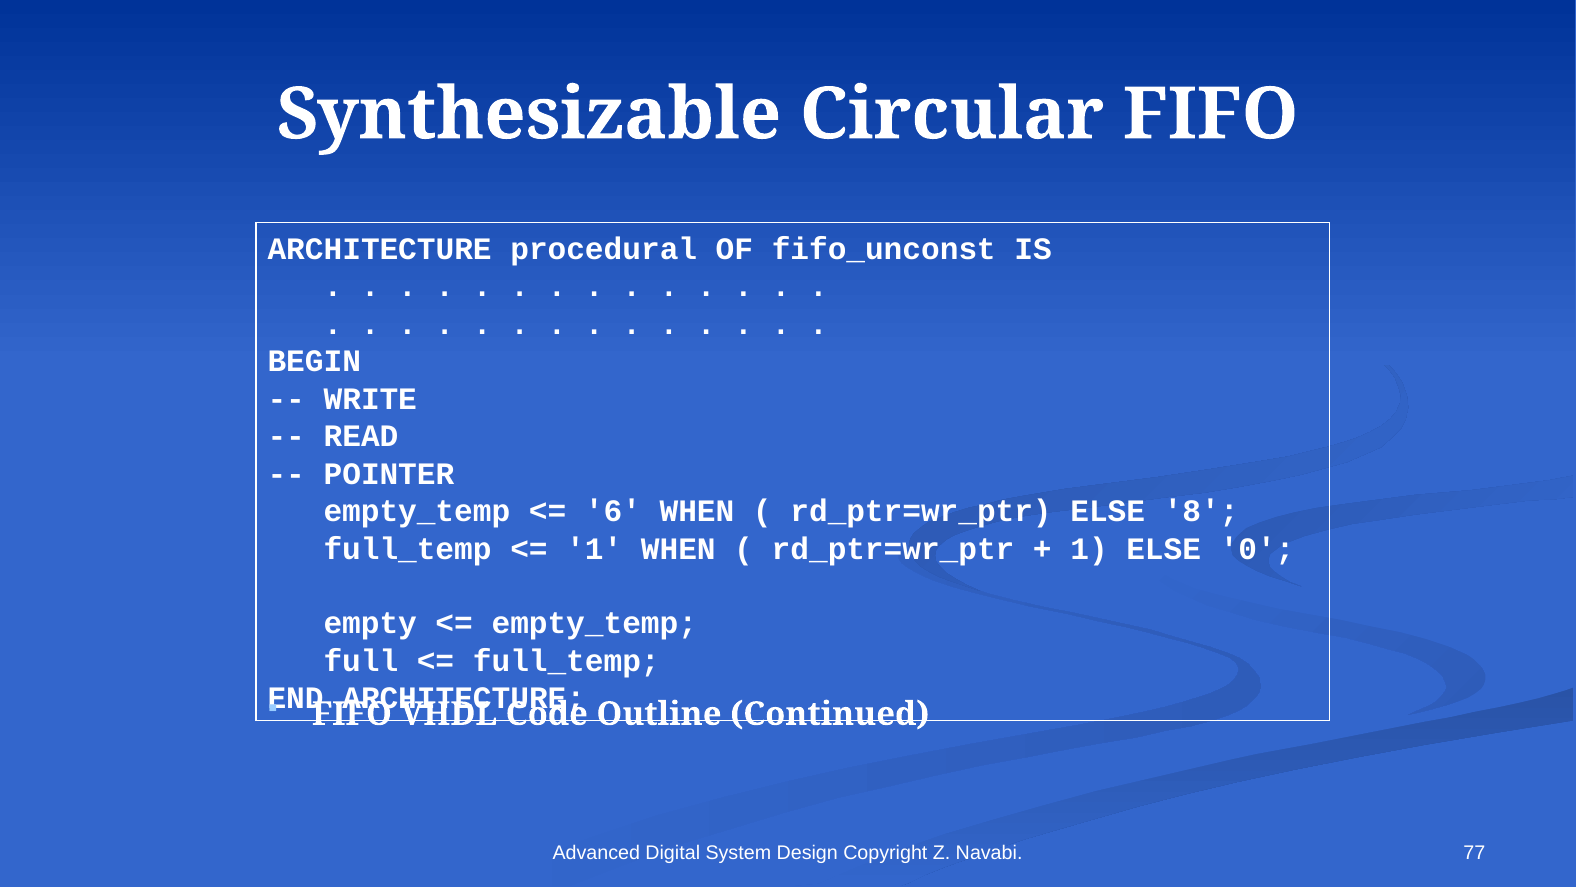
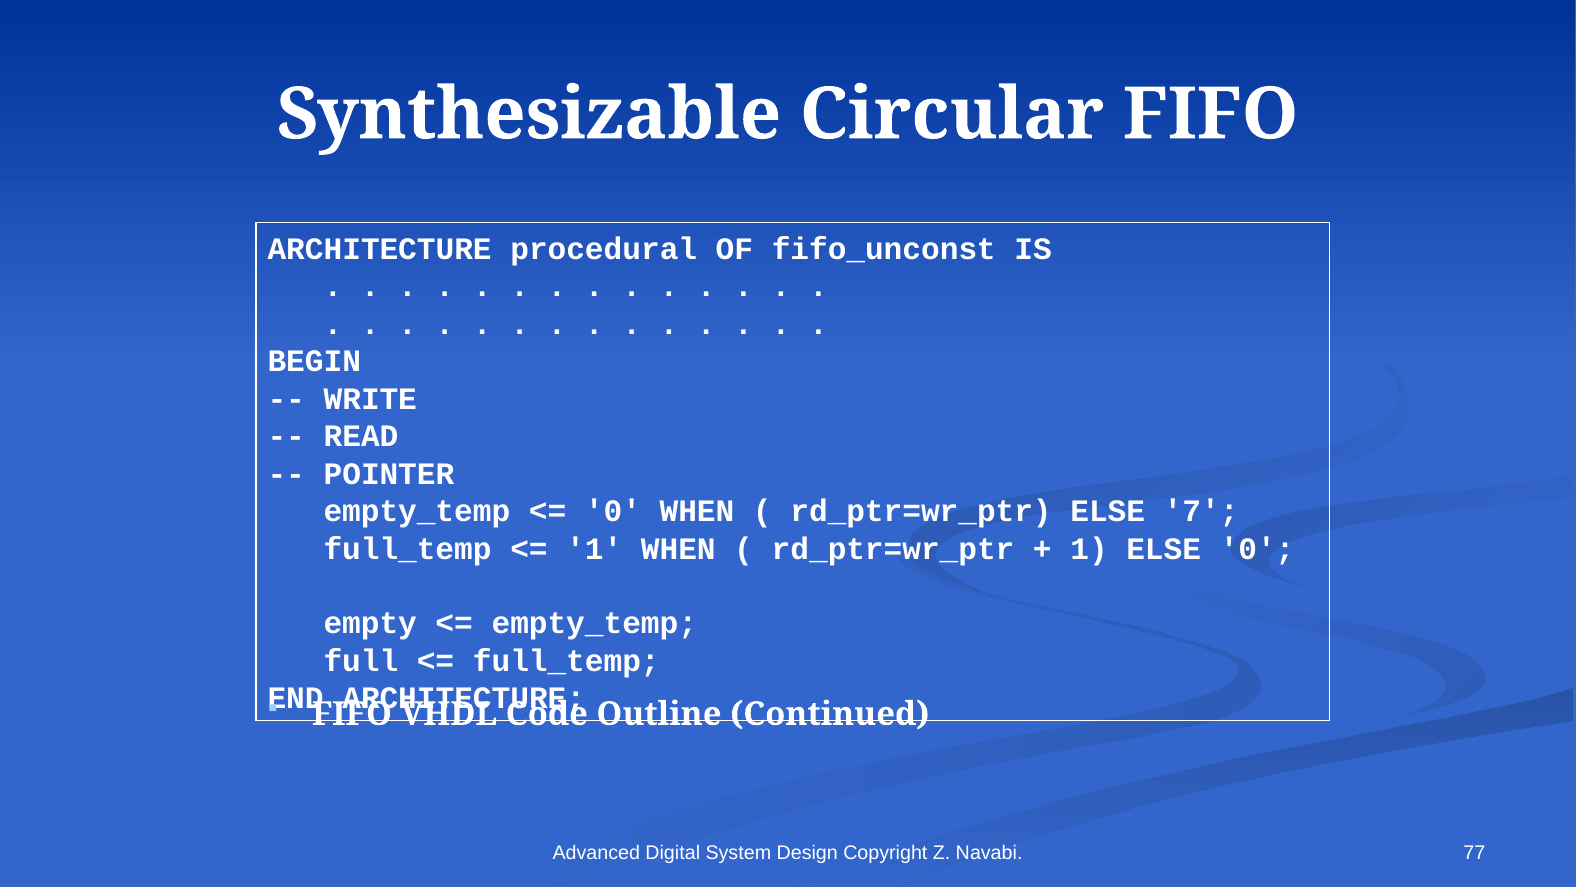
6: 6 -> 0 (613, 511)
8: 8 -> 7 (1201, 511)
